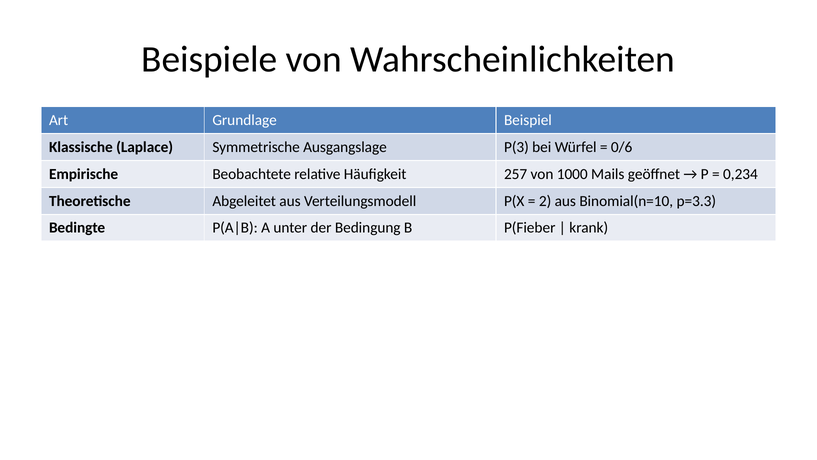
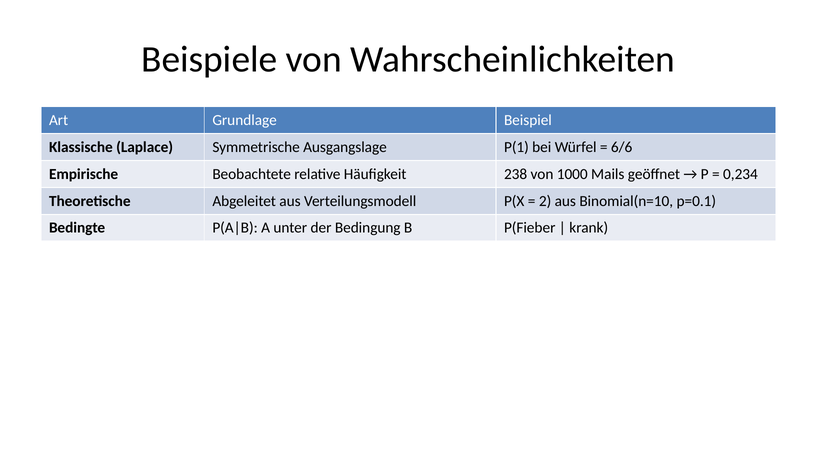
P(3: P(3 -> P(1 (516, 147)
0/6: 0/6 -> 6/6 (622, 147)
257: 257 -> 238 (516, 174)
p=3.3: p=3.3 -> p=0.1 (696, 201)
